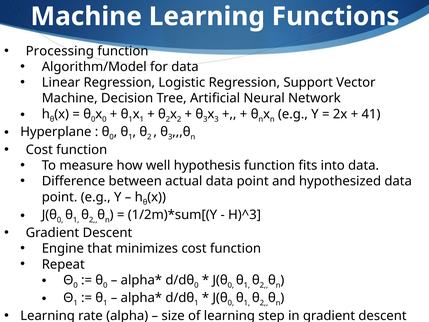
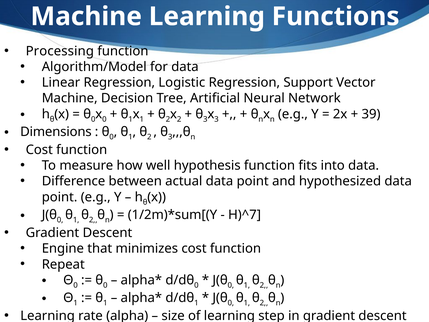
41: 41 -> 39 (371, 114)
Hyperplane: Hyperplane -> Dimensions (56, 132)
H)^3: H)^3 -> H)^7 (245, 215)
